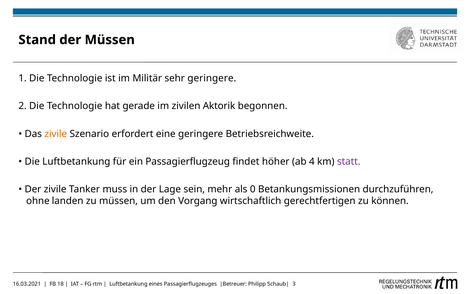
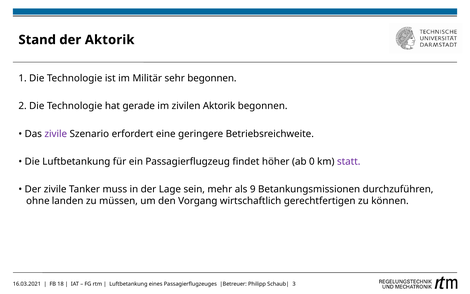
der Müssen: Müssen -> Aktorik (110, 40)
sehr geringere: geringere -> begonnen (212, 78)
zivile colour: orange -> purple (56, 134)
4: 4 -> 0 (312, 161)
0: 0 -> 9 (253, 189)
